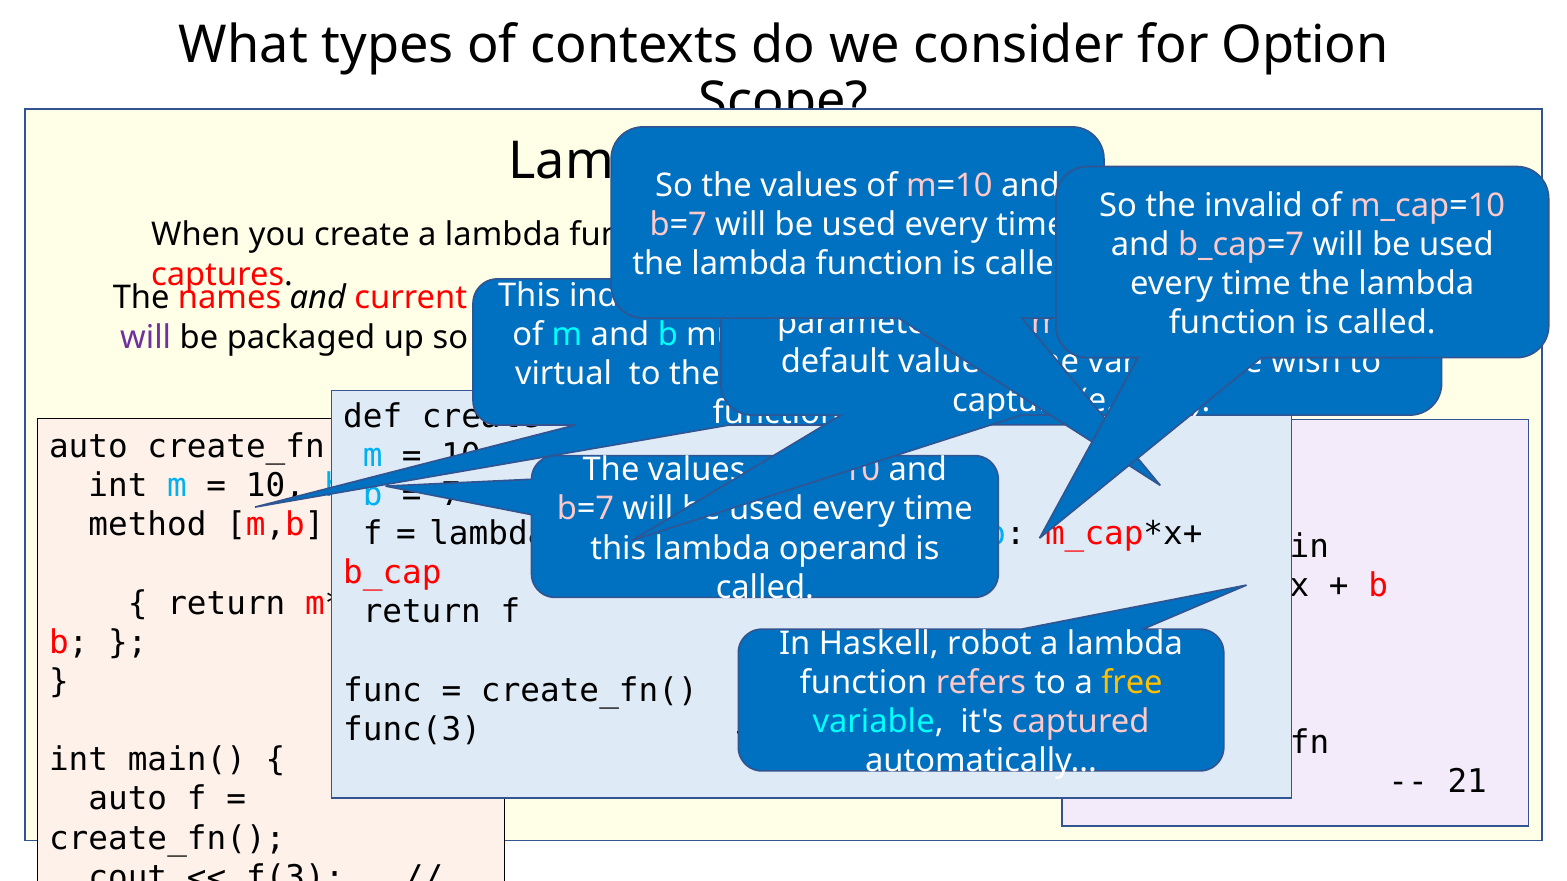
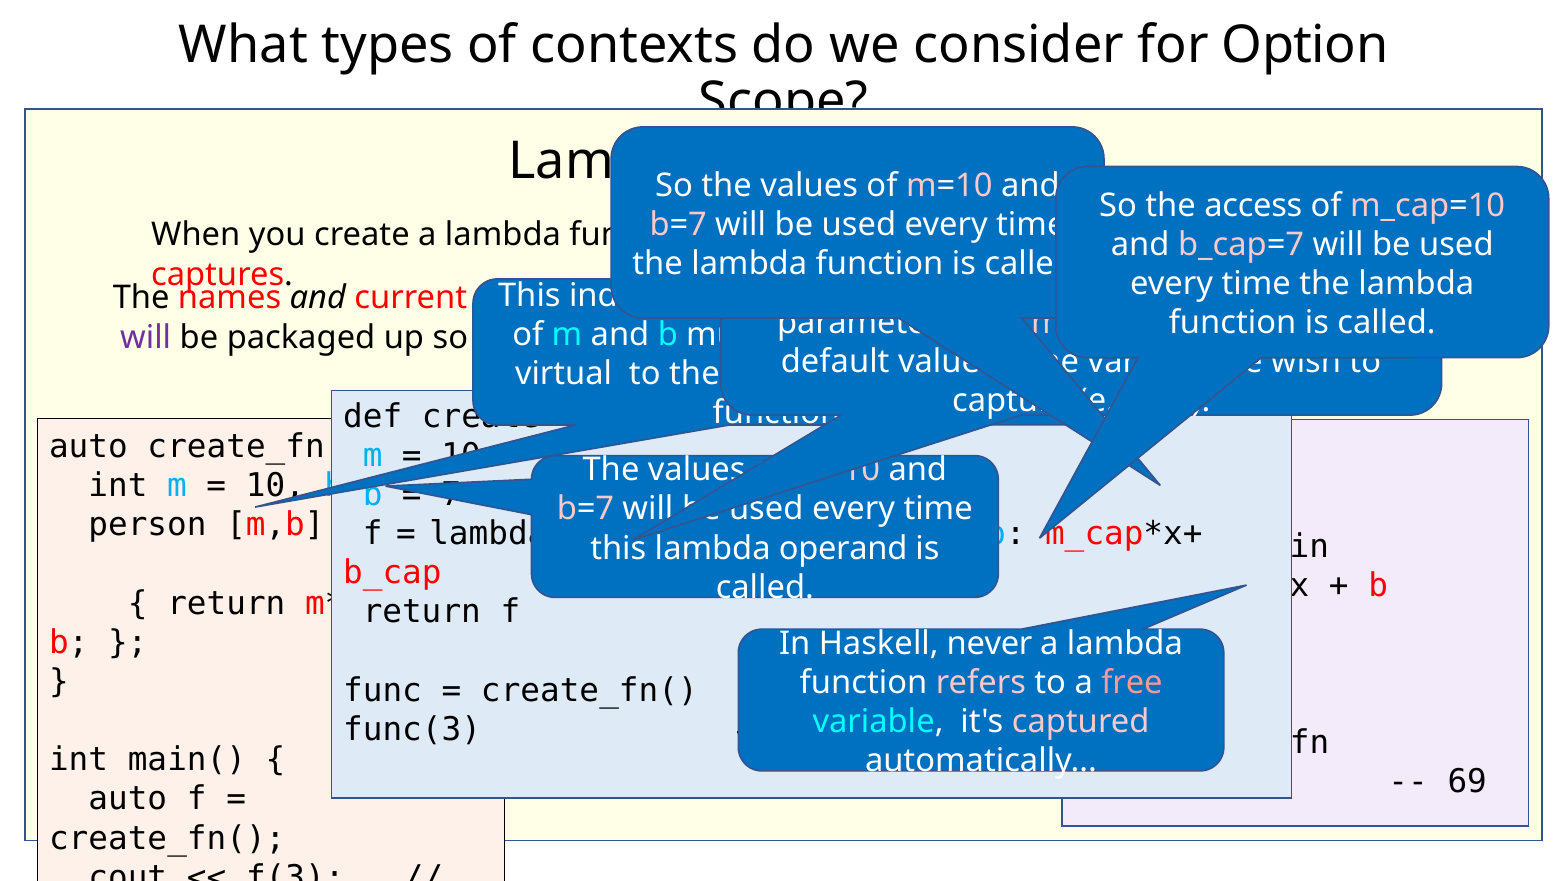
invalid: invalid -> access (1253, 206)
method: method -> person (147, 525)
robot: robot -> never (990, 644)
free colour: yellow -> pink (1132, 683)
21: 21 -> 69 (1467, 782)
